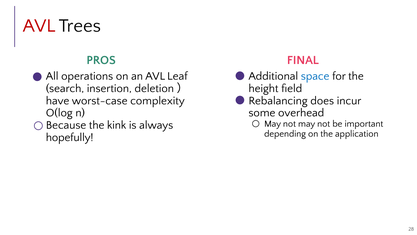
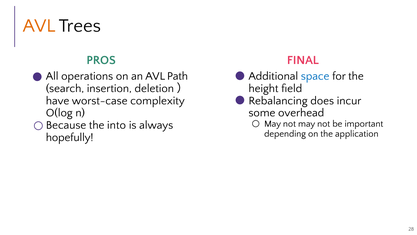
AVL colour: red -> orange (39, 26)
Leaf: Leaf -> Path (177, 76)
kink: kink -> into (117, 125)
